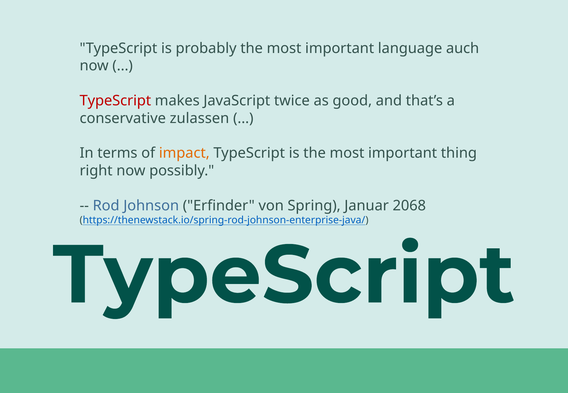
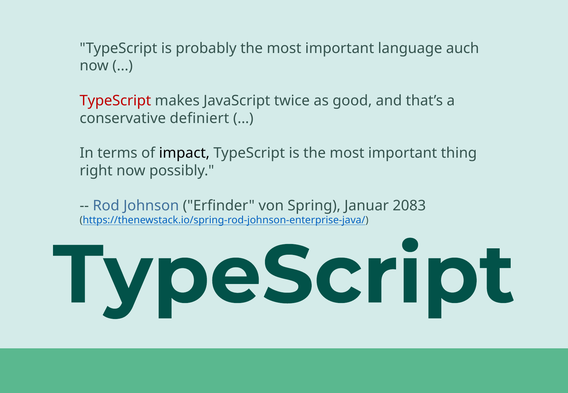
zulassen: zulassen -> definiert (199, 118)
impact colour: orange -> black (184, 153)
2068: 2068 -> 2083 (409, 206)
